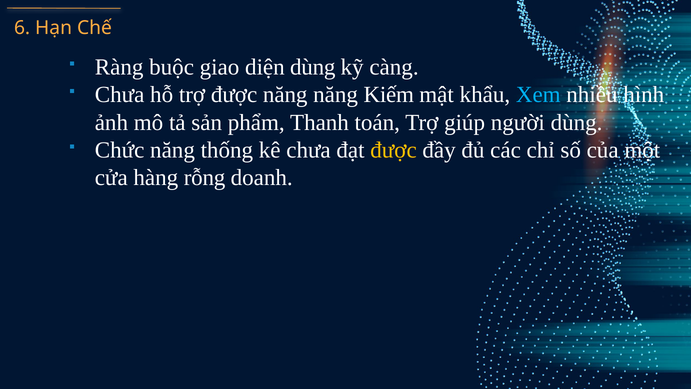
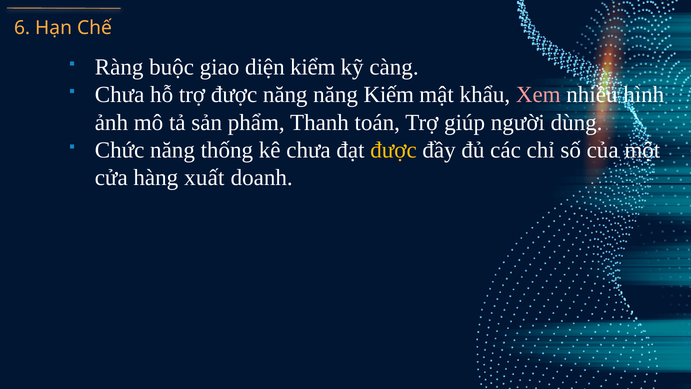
diện dùng: dùng -> kiểm (313, 67)
Xem colour: light blue -> pink (538, 95)
rỗng: rỗng -> xuất (204, 178)
